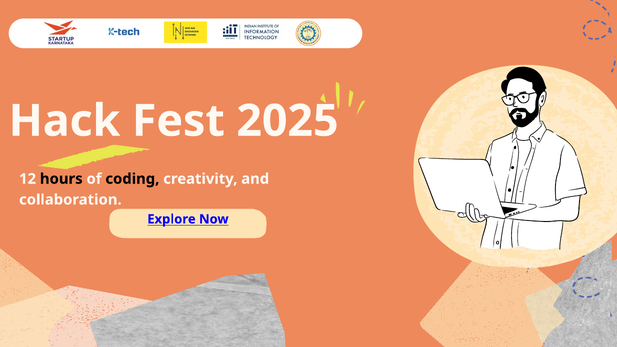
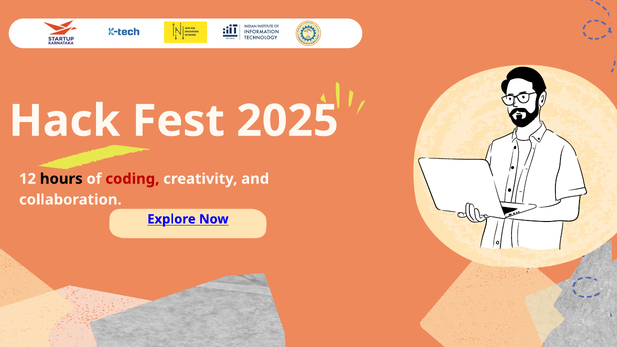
coding colour: black -> red (132, 179)
